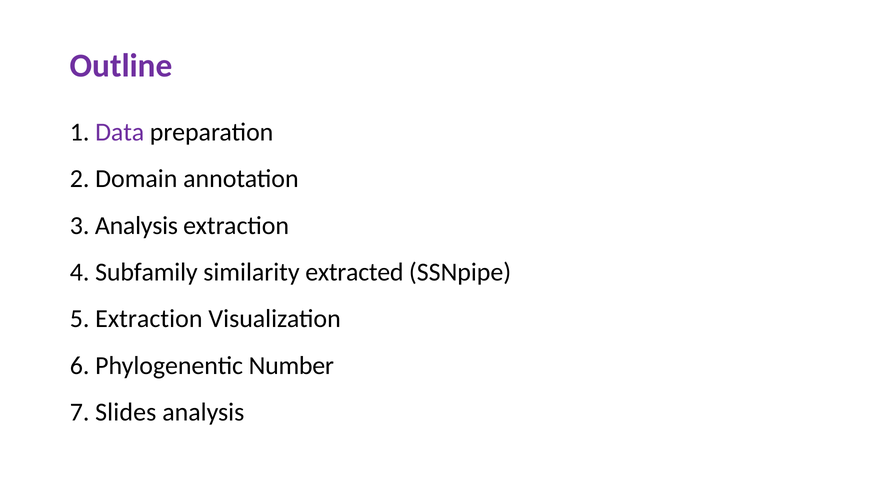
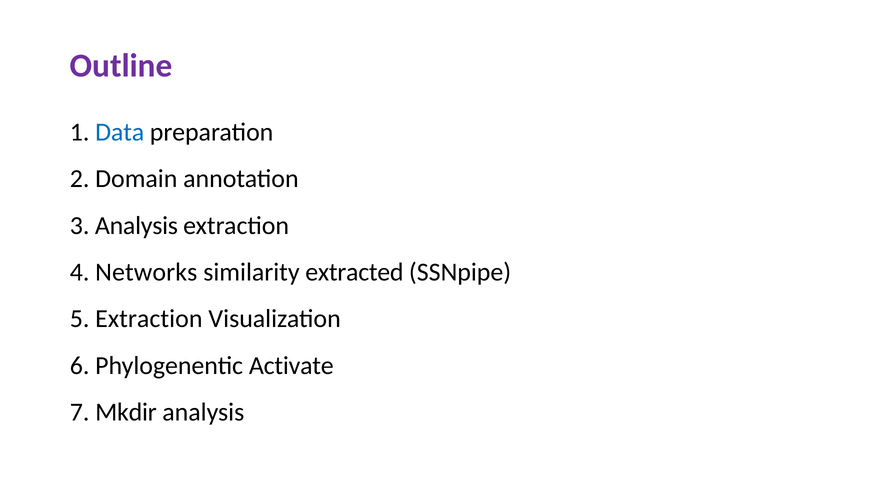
Data colour: purple -> blue (120, 132)
Subfamily: Subfamily -> Networks (146, 272)
Number: Number -> Activate (291, 366)
Slides: Slides -> Mkdir (126, 412)
